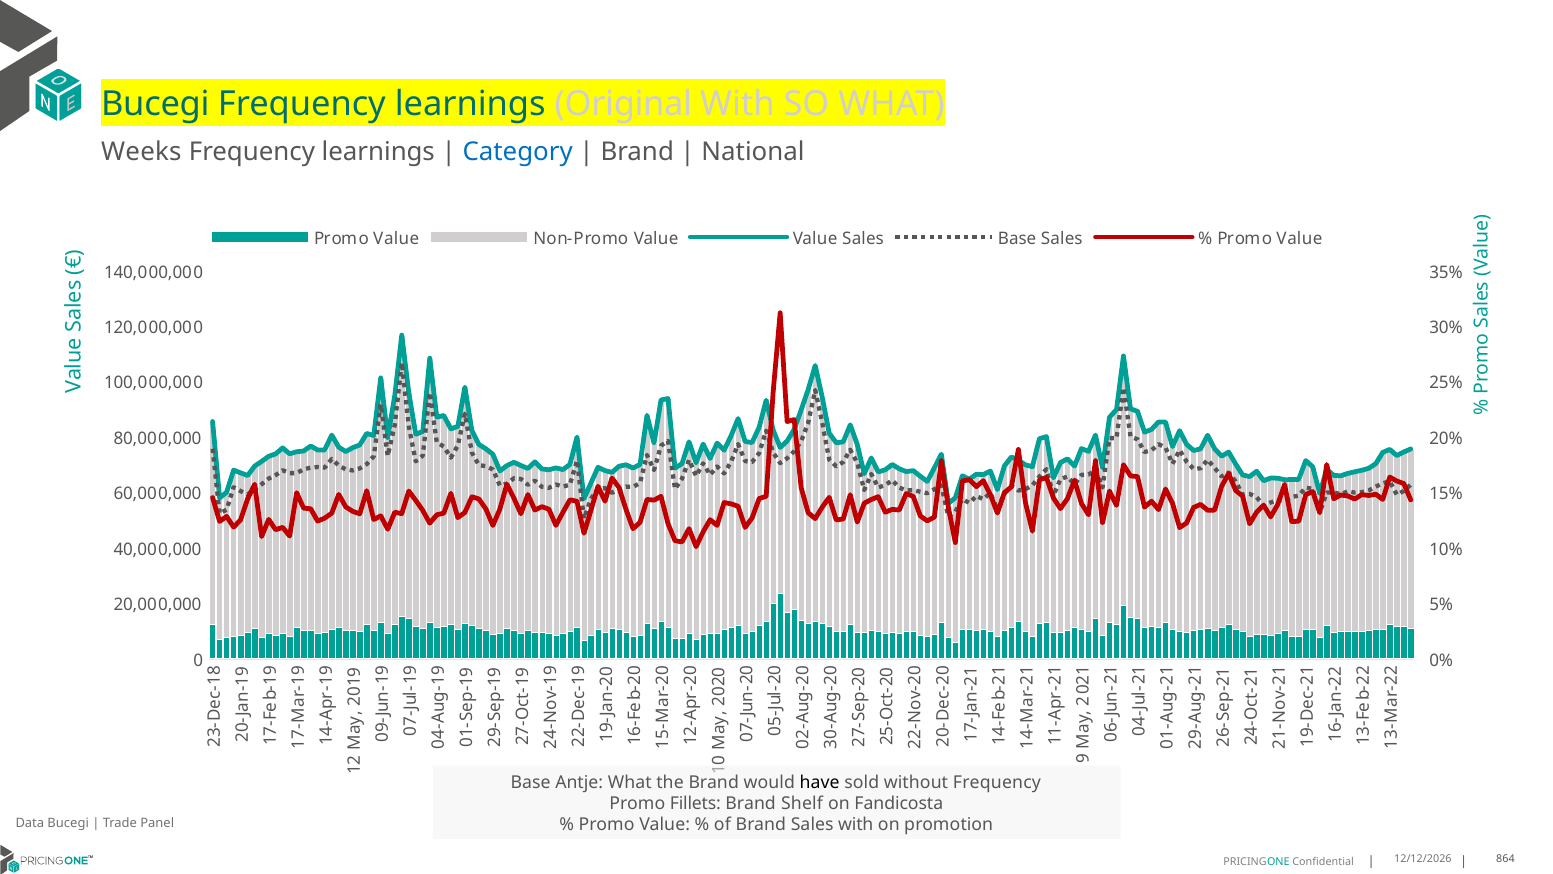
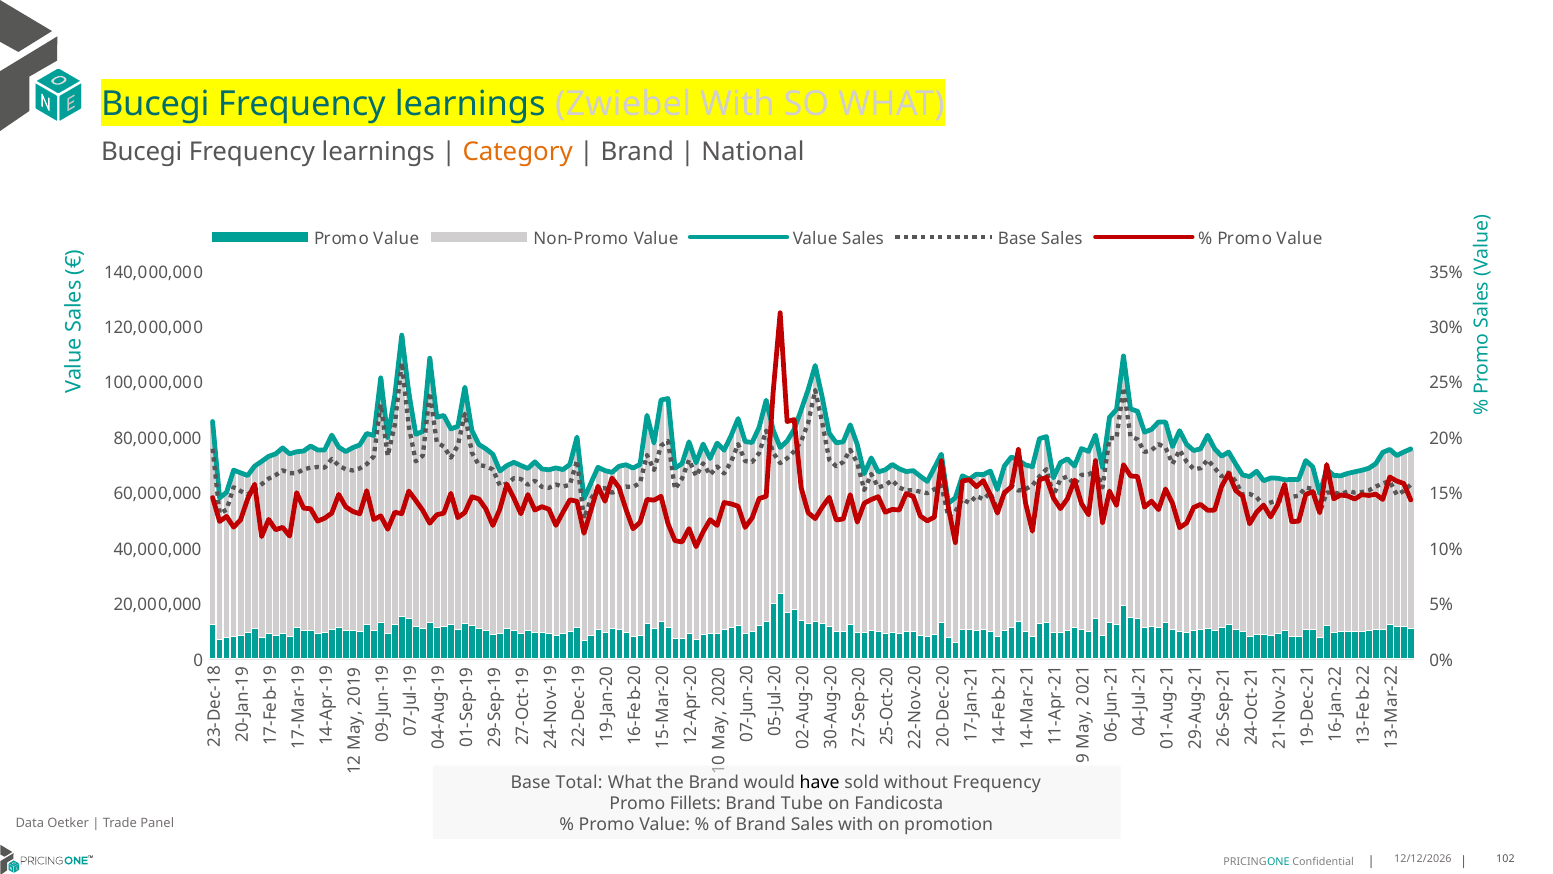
Original: Original -> Zwiebel (623, 104)
Weeks: Weeks -> Bucegi (142, 151)
Category colour: blue -> orange (518, 151)
Antje: Antje -> Total (579, 782)
Shelf: Shelf -> Tube (802, 803)
Data Bucegi: Bucegi -> Oetker (68, 823)
864: 864 -> 102 (1505, 859)
